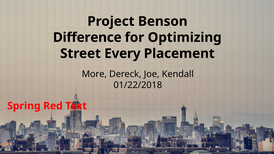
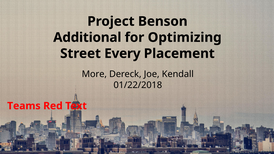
Difference: Difference -> Additional (87, 37)
Spring: Spring -> Teams (24, 106)
